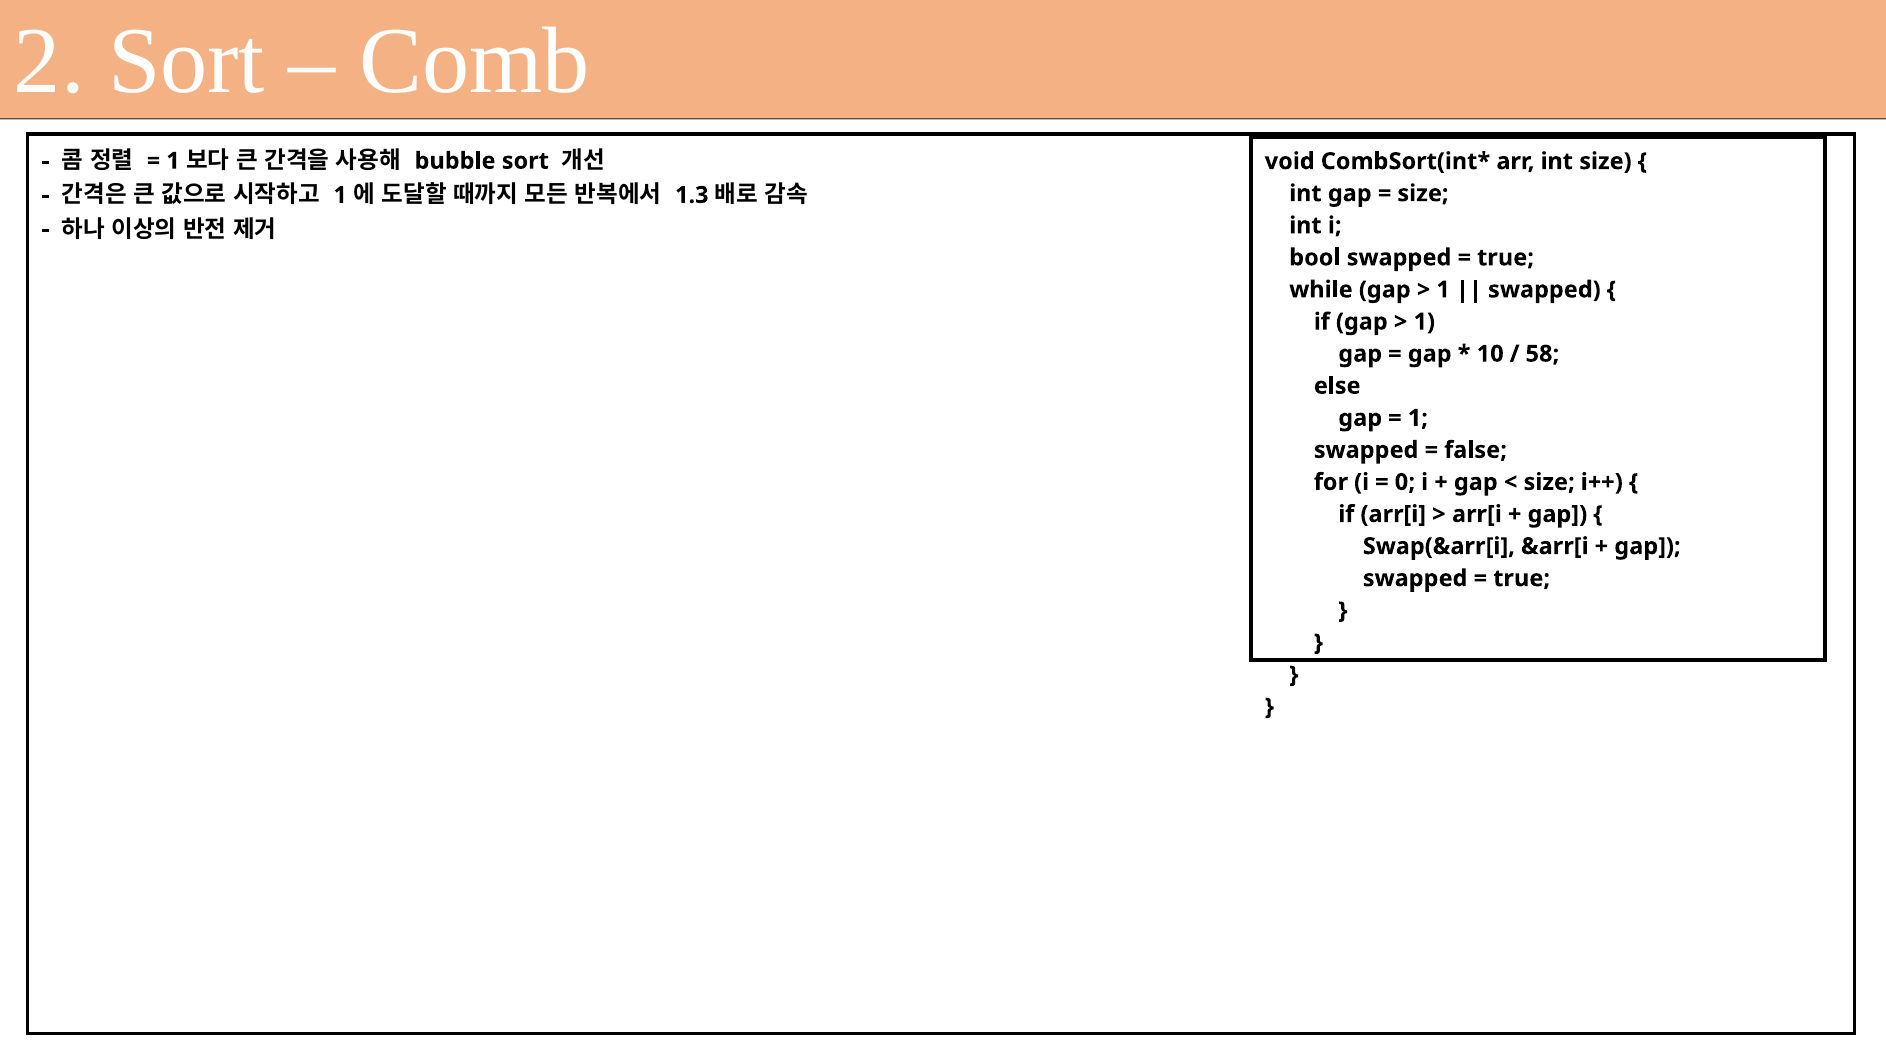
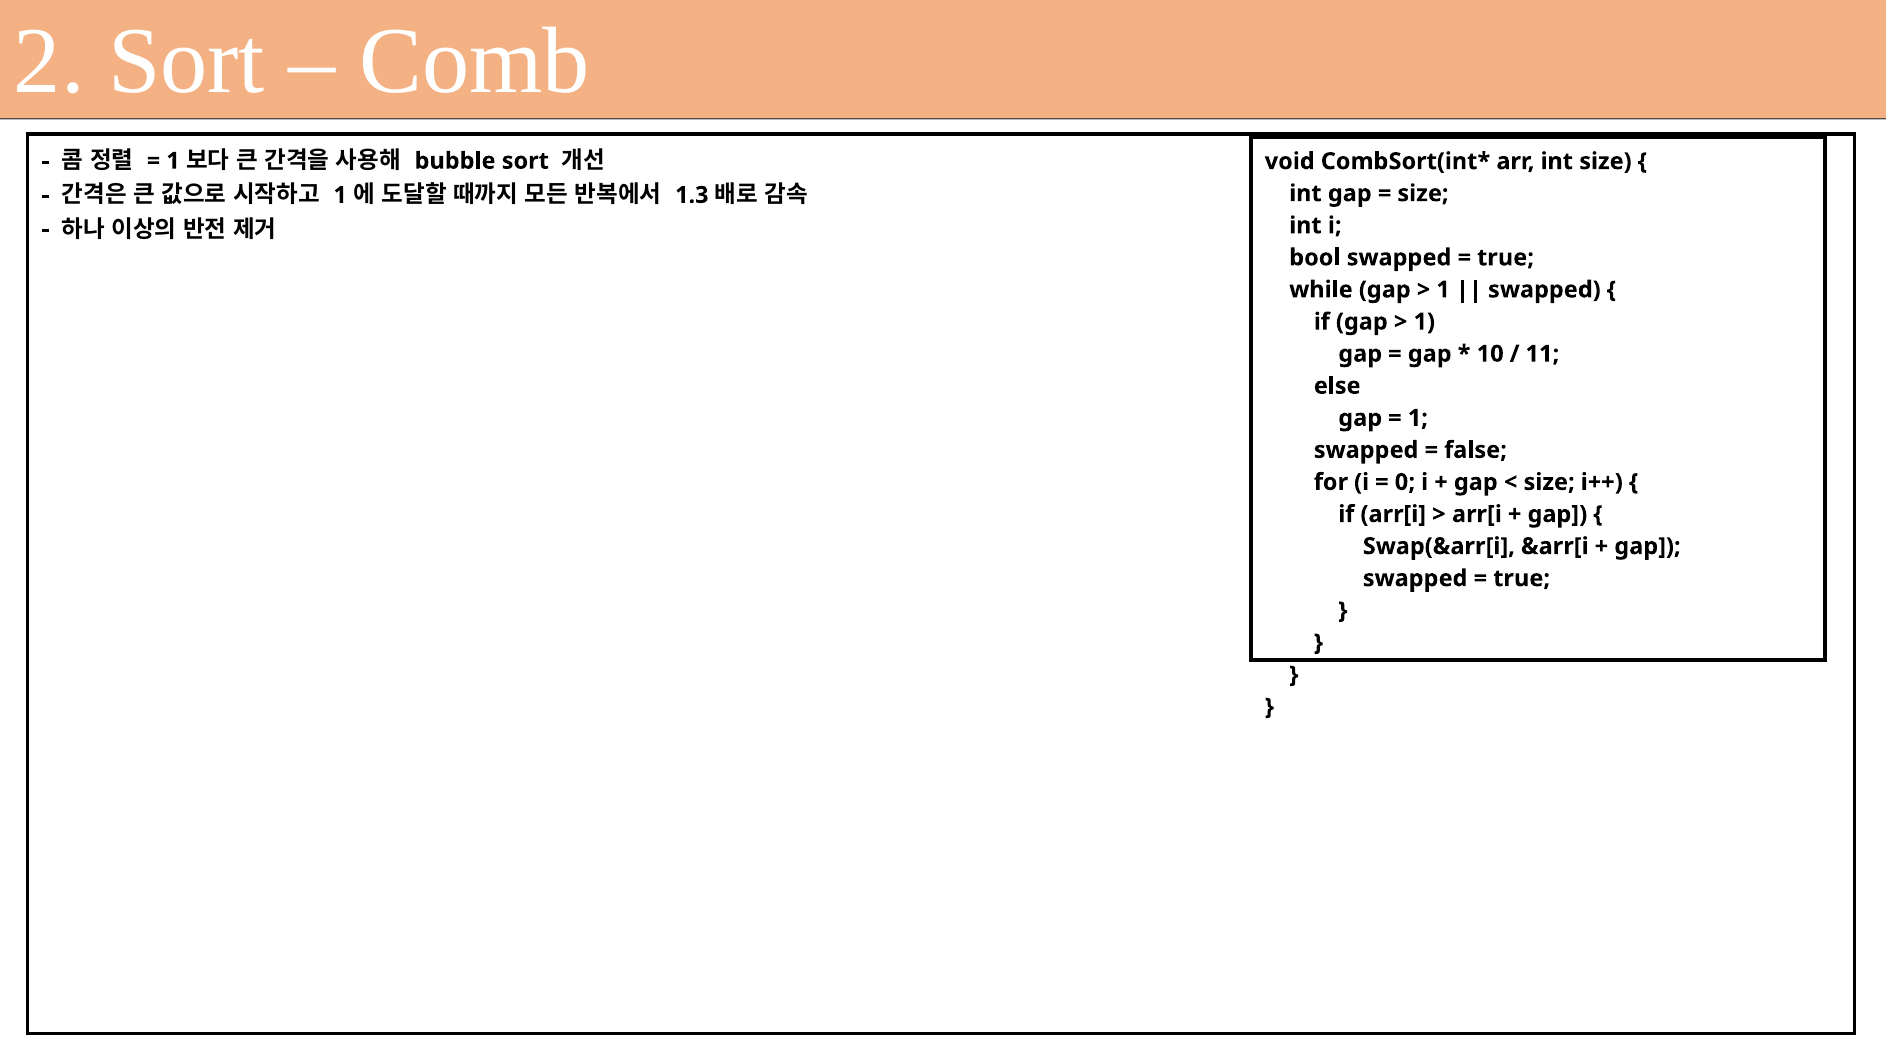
58: 58 -> 11 (1542, 354)
